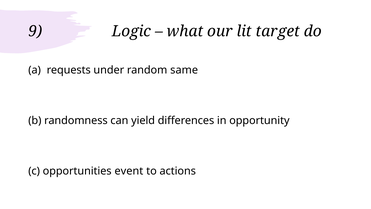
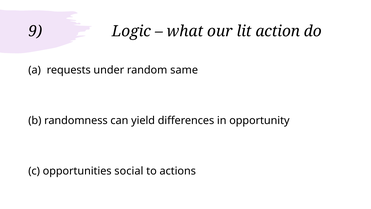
target: target -> action (278, 31)
event: event -> social (129, 171)
